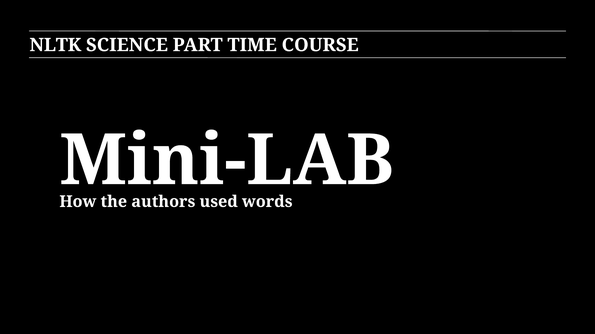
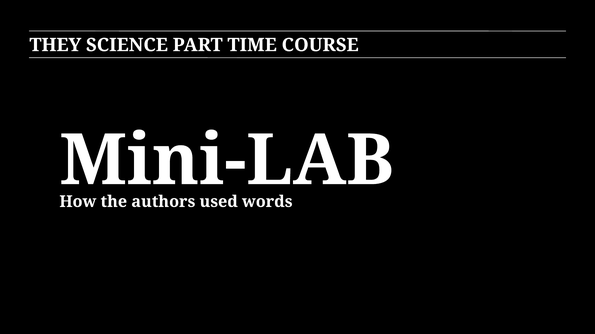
NLTK: NLTK -> THEY (55, 45)
